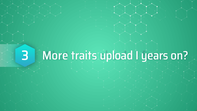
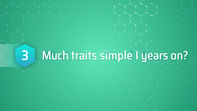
More: More -> Much (55, 55)
upload: upload -> simple (116, 55)
